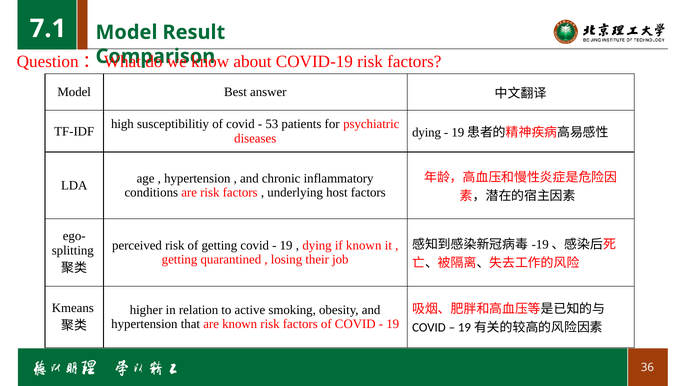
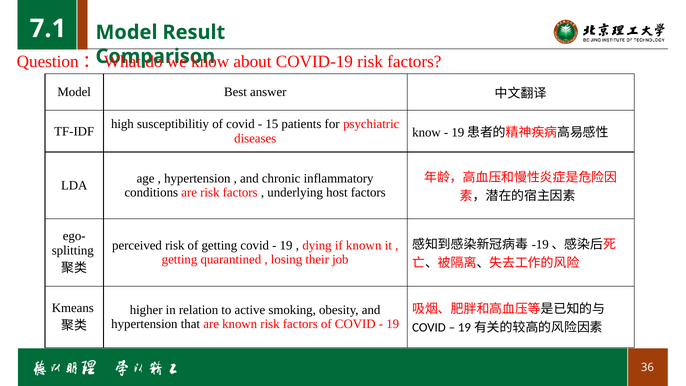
53: 53 -> 15 (272, 124)
diseases dying: dying -> know (426, 132)
